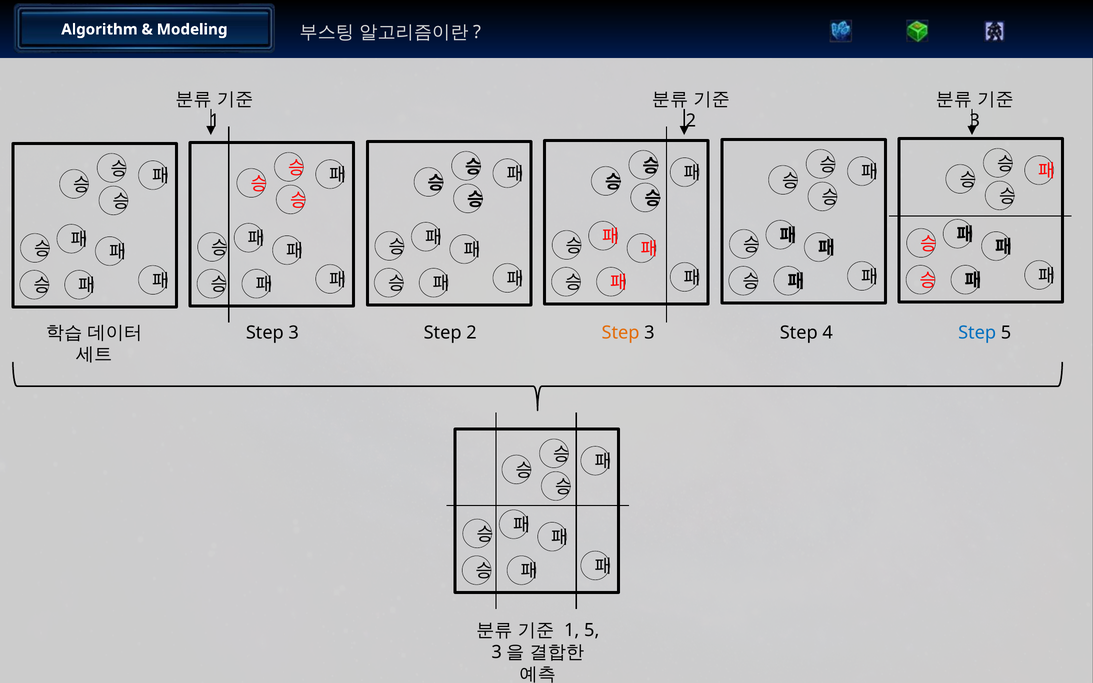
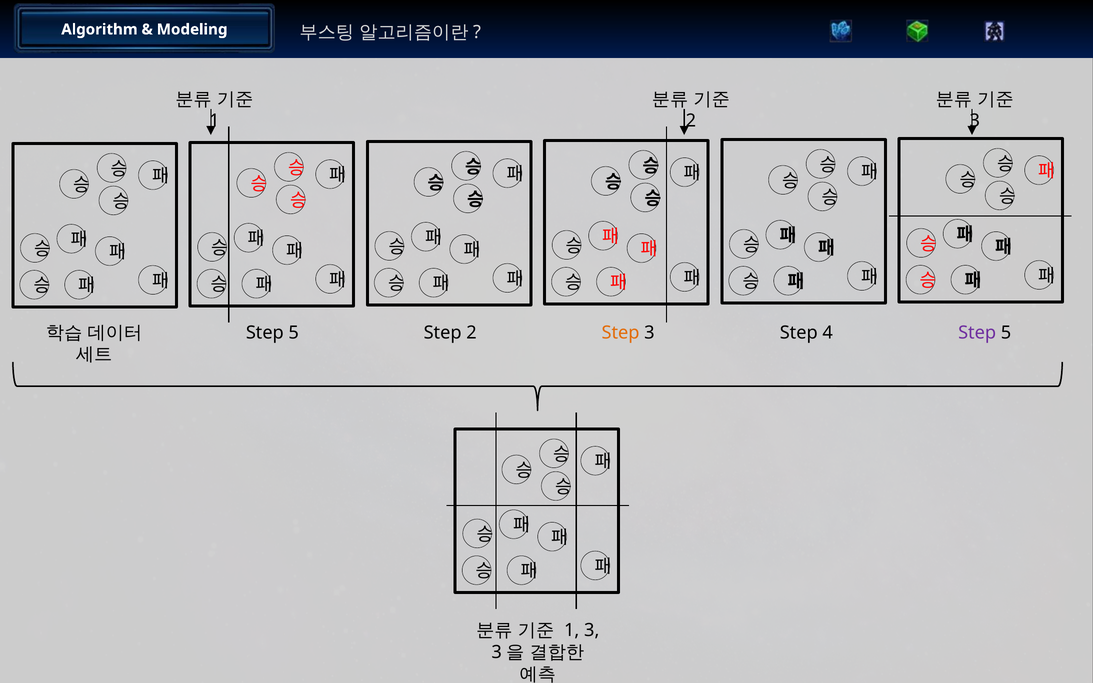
3: 3 -> 5 (294, 333)
Step colour: blue -> purple (977, 333)
1 5: 5 -> 3 (592, 630)
